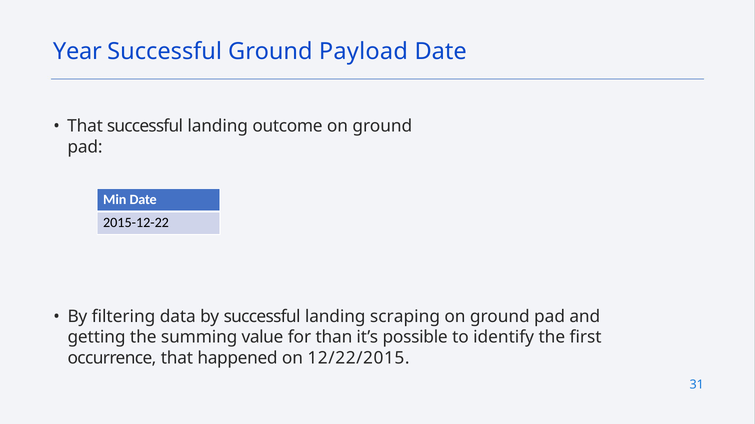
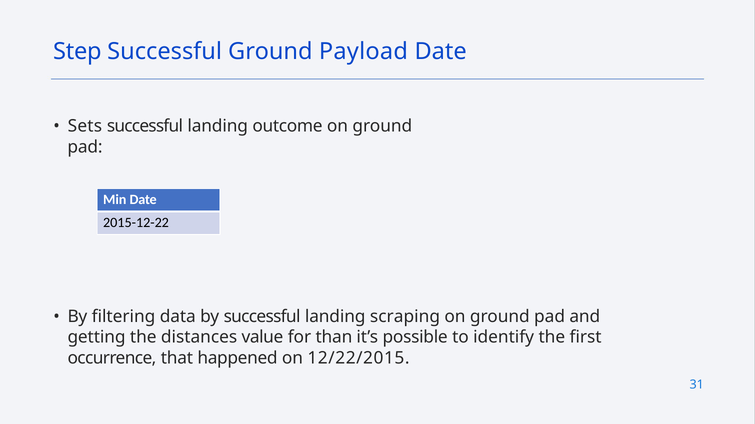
Year: Year -> Step (77, 51)
That: That -> Sets (85, 126)
summing: summing -> distances (199, 338)
